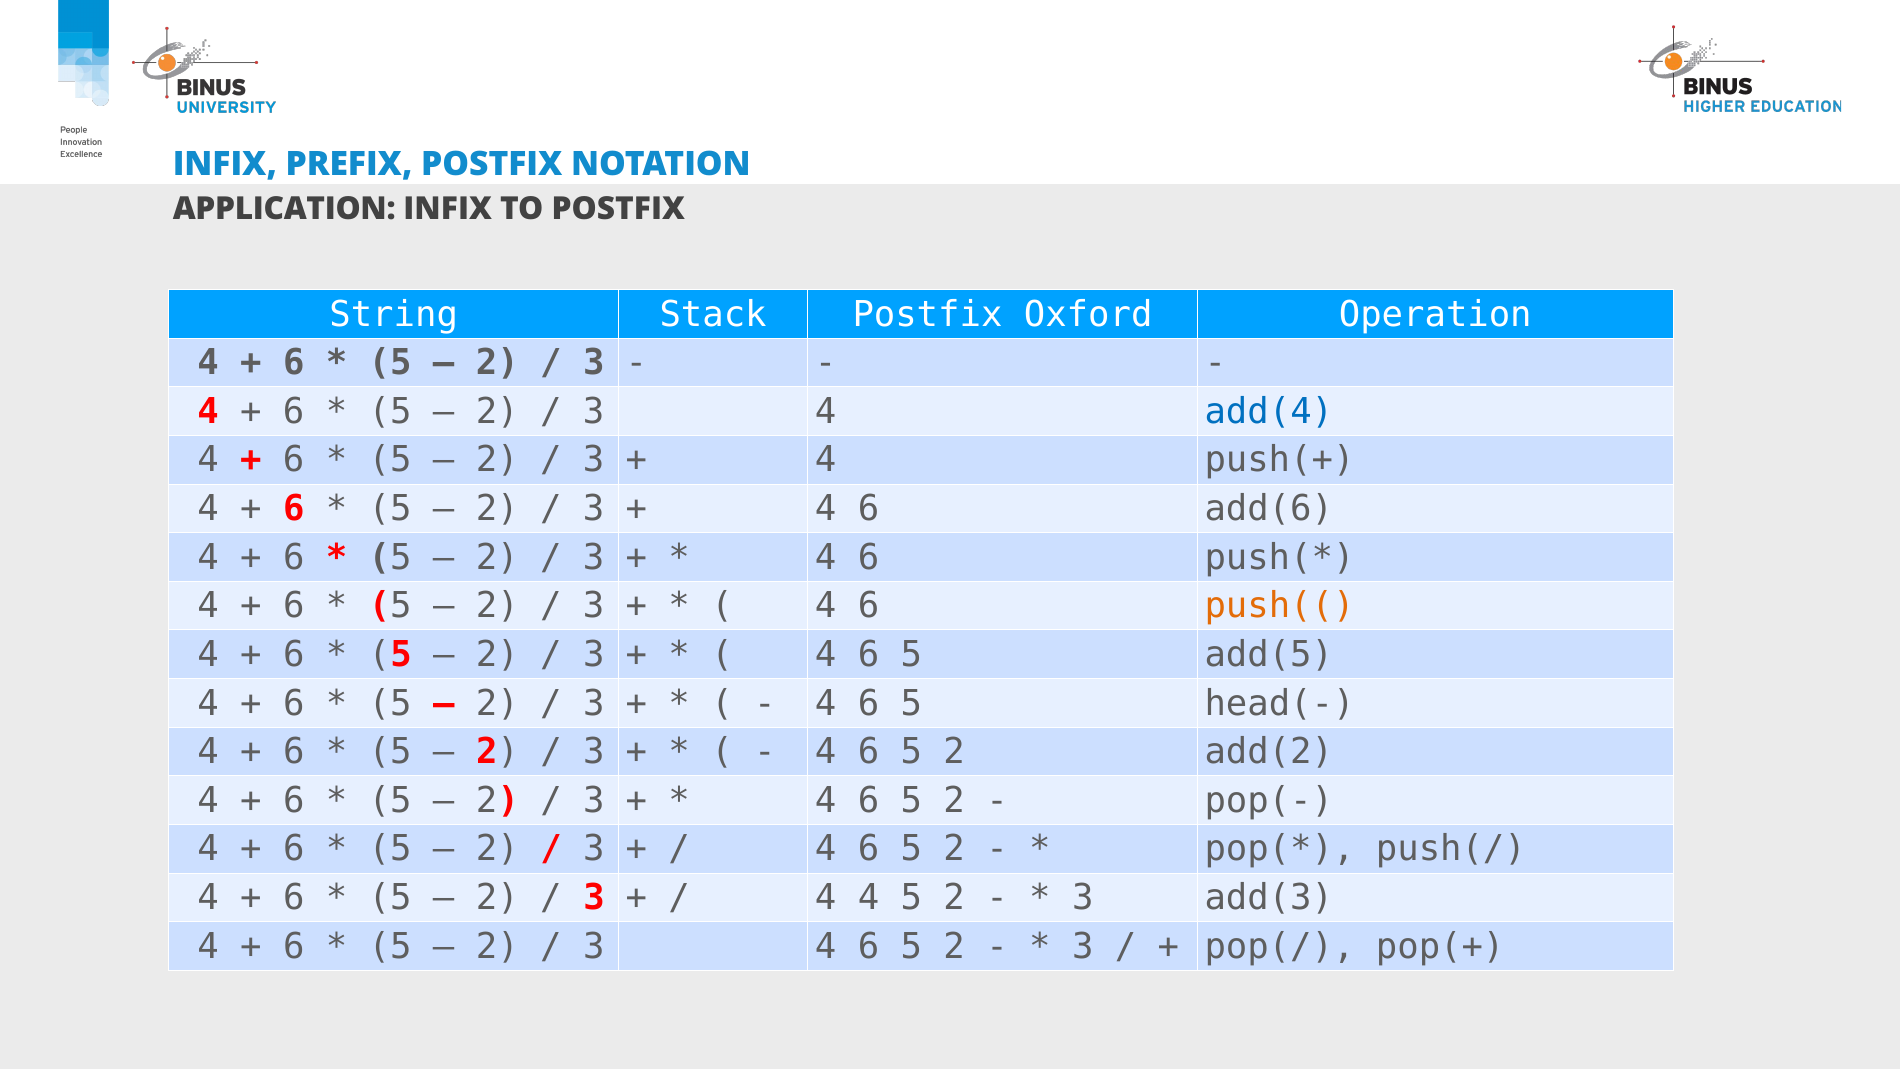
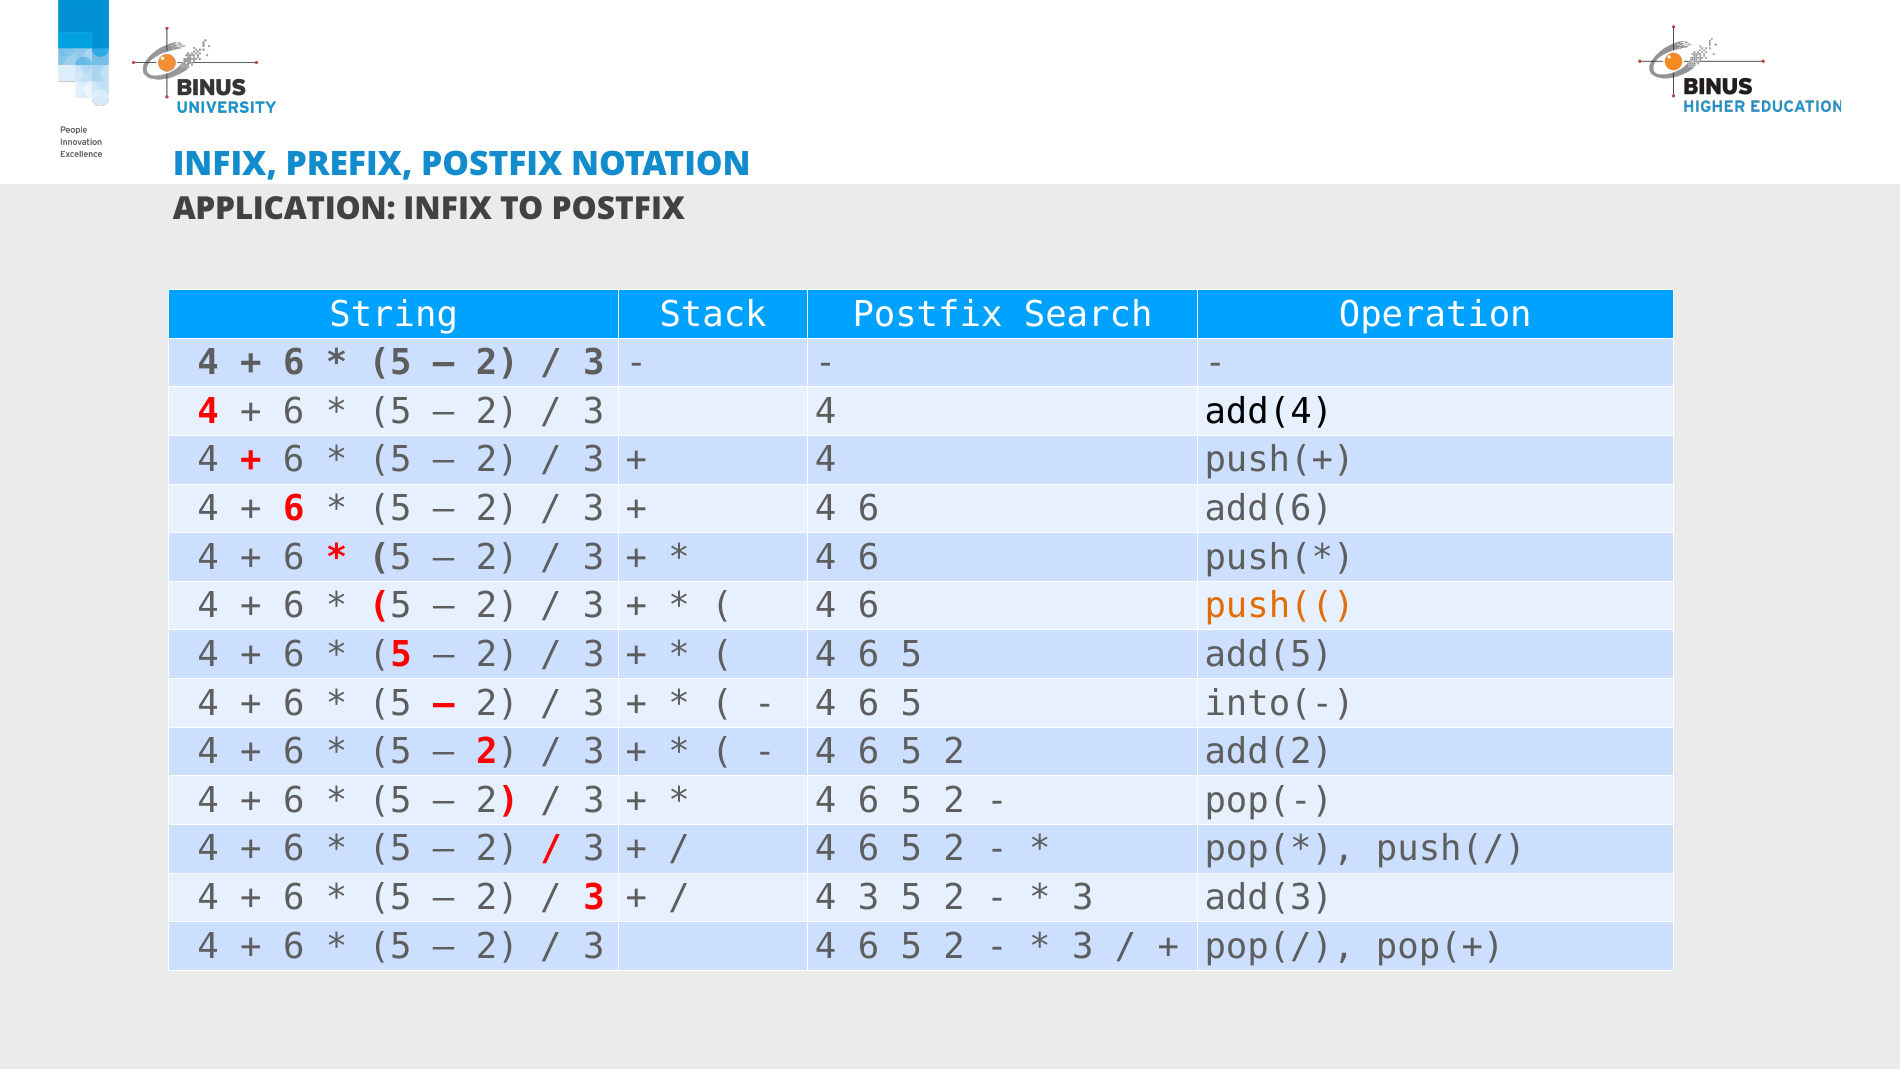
Oxford: Oxford -> Search (1088, 314)
add(4 colour: blue -> black (1269, 411)
head(-: head(- -> into(- (1280, 703)
4 4: 4 -> 3 (869, 898)
